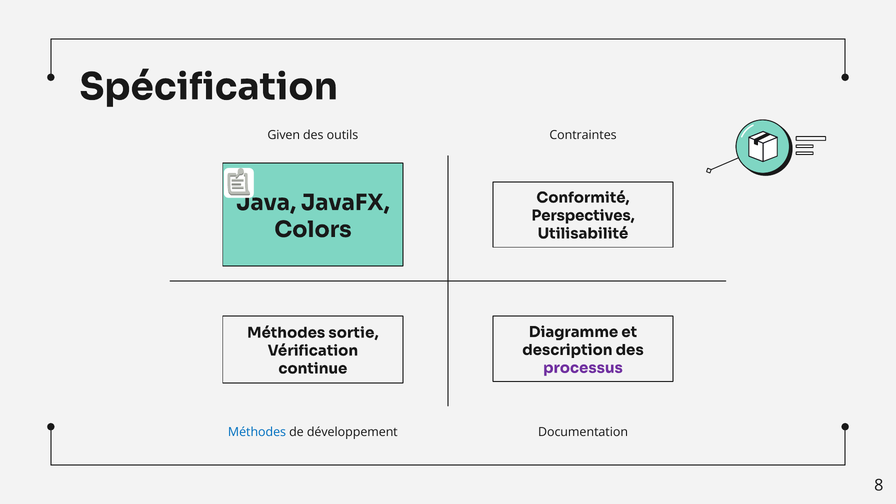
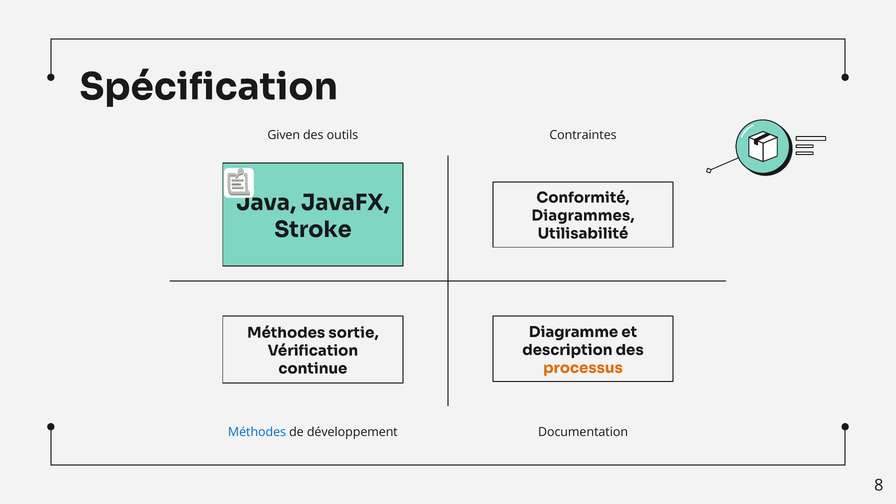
Perspectives: Perspectives -> Diagrammes (583, 216)
Colors: Colors -> Stroke (313, 230)
processus colour: purple -> orange (583, 368)
